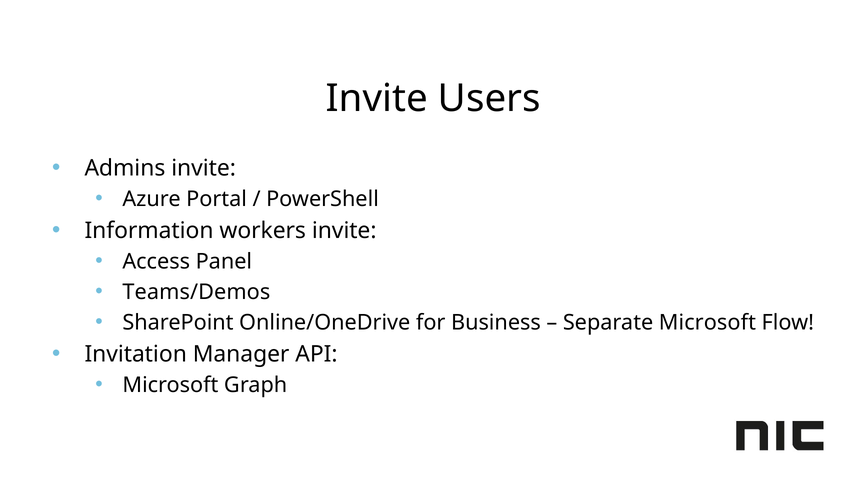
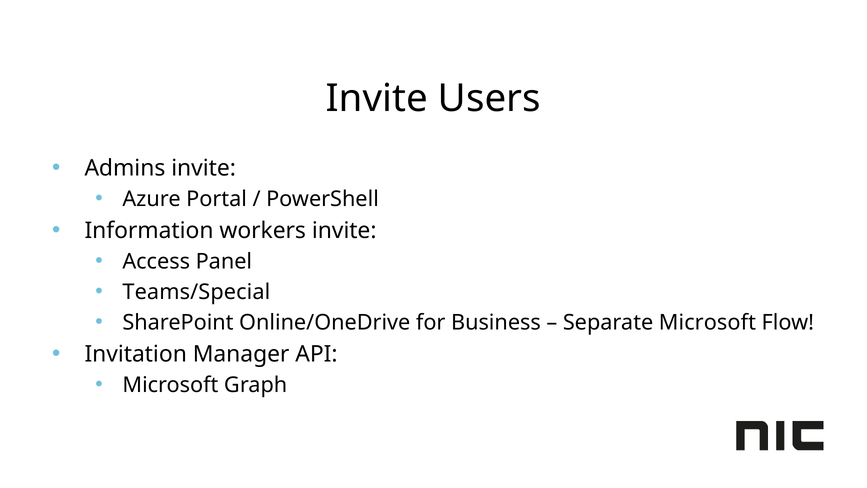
Teams/Demos: Teams/Demos -> Teams/Special (196, 292)
